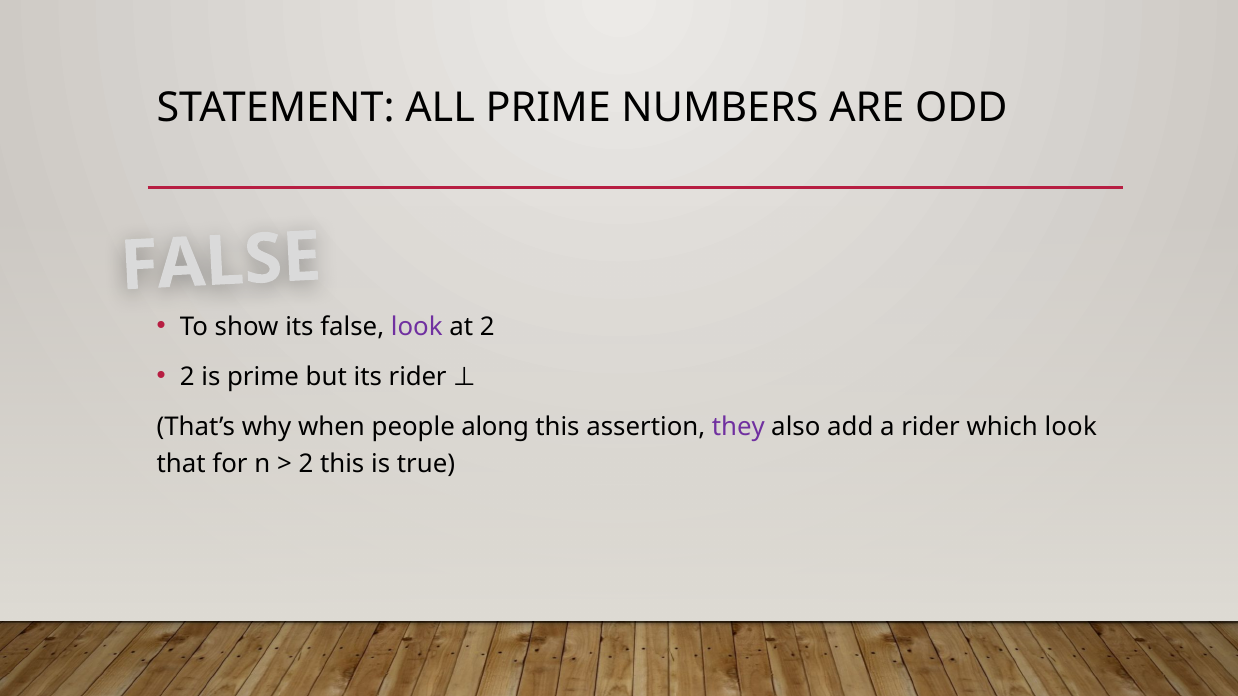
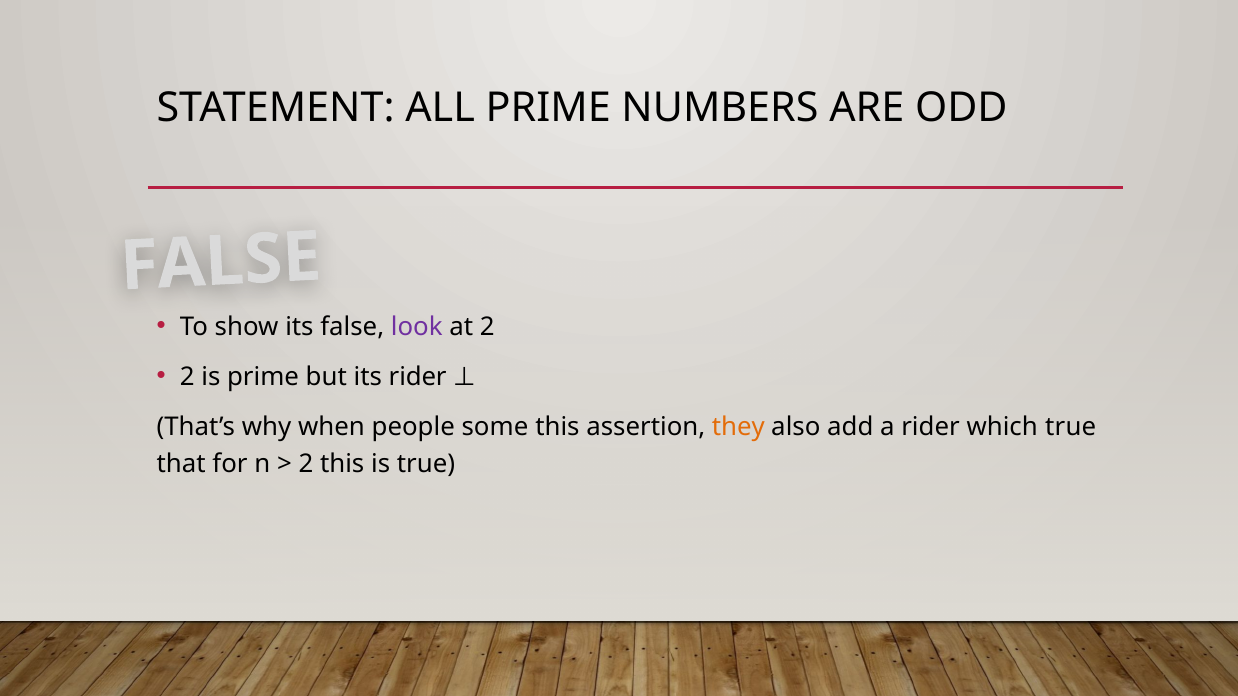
along: along -> some (495, 427)
they colour: purple -> orange (738, 427)
which look: look -> true (1071, 427)
